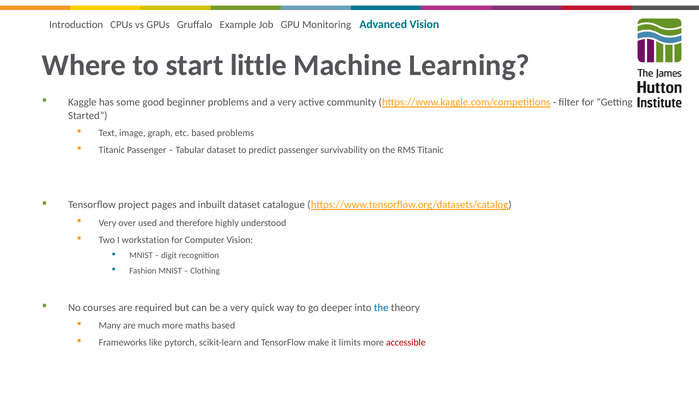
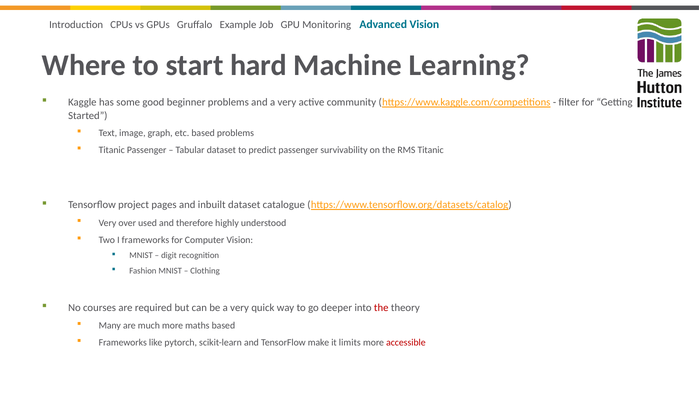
little: little -> hard (259, 65)
I workstation: workstation -> frameworks (145, 240)
the colour: blue -> red (381, 308)
